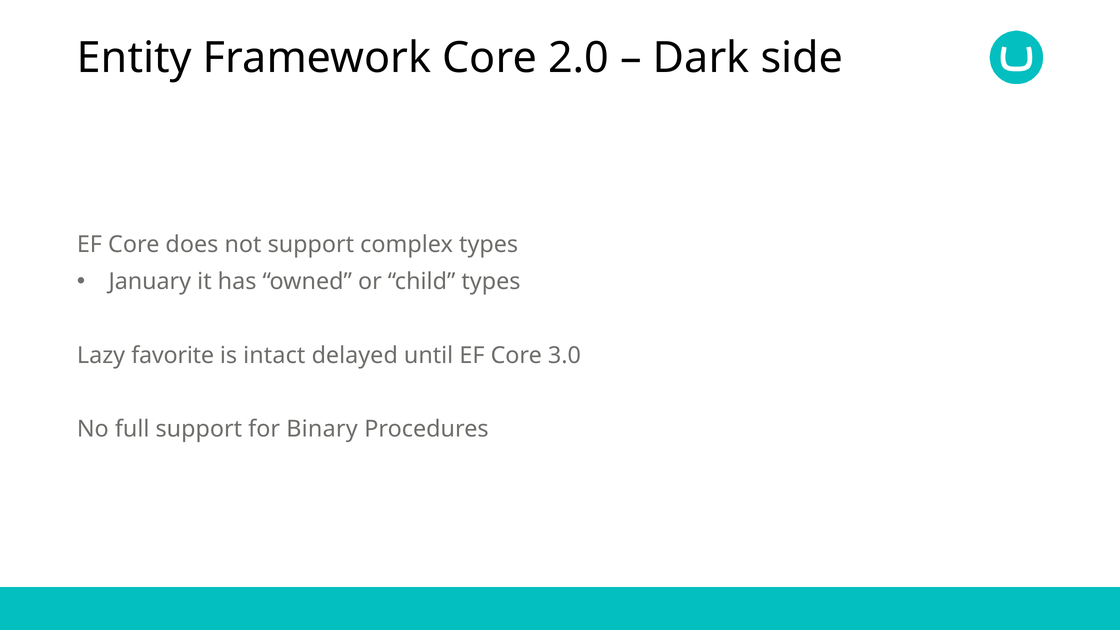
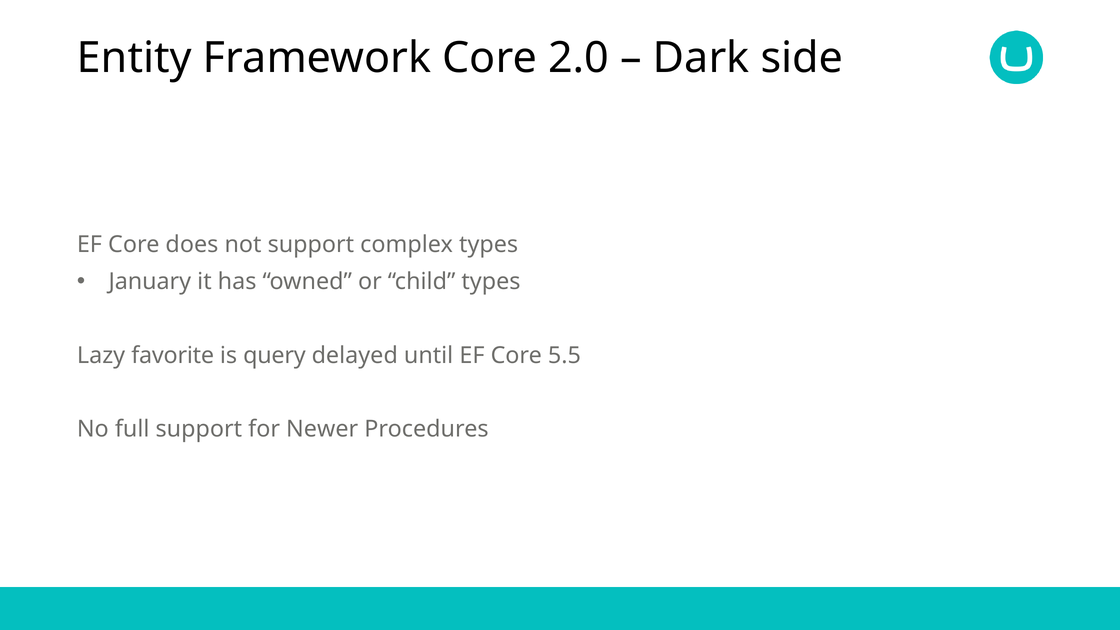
intact: intact -> query (274, 355)
3.0: 3.0 -> 5.5 (564, 355)
Binary: Binary -> Newer (322, 429)
